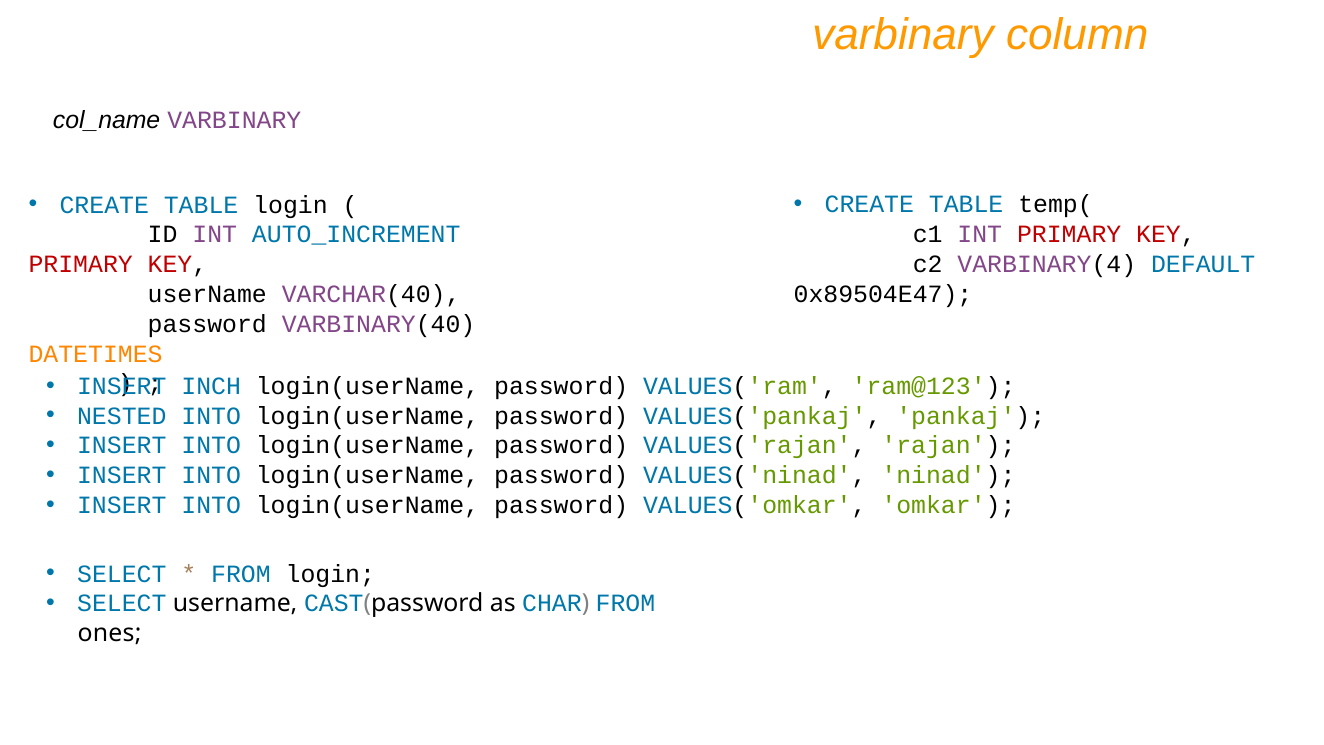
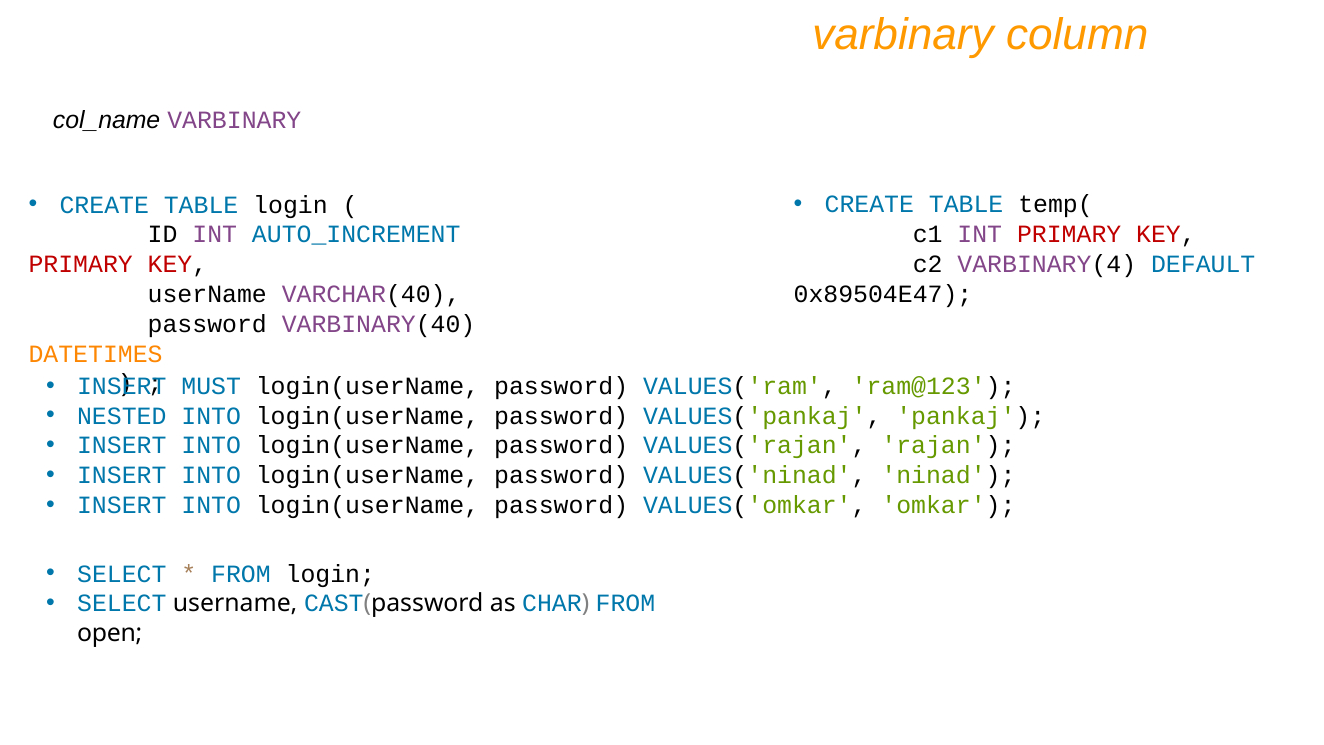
INCH: INCH -> MUST (211, 386)
ones: ones -> open (110, 633)
